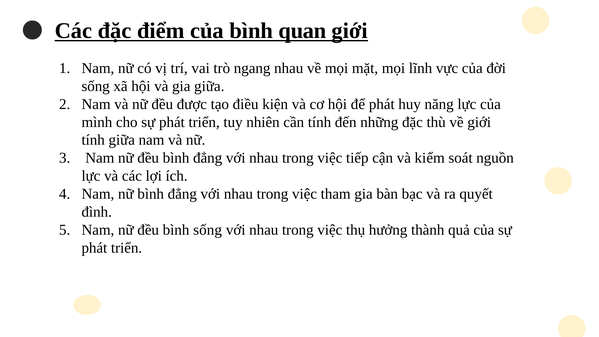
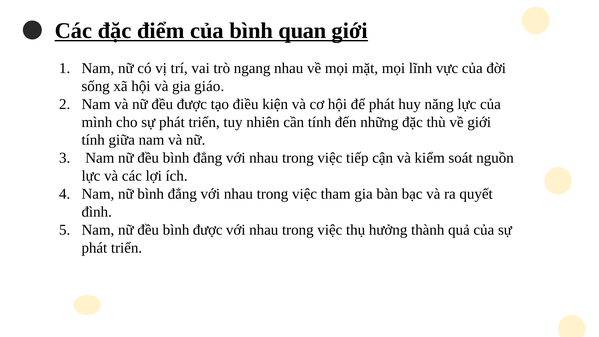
gia giữa: giữa -> giáo (209, 86)
bình sống: sống -> được (208, 230)
